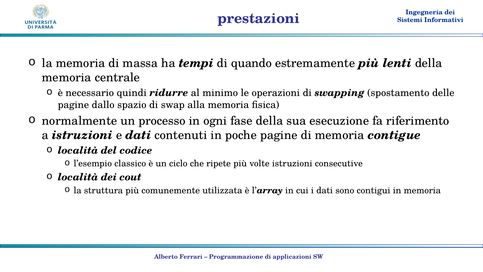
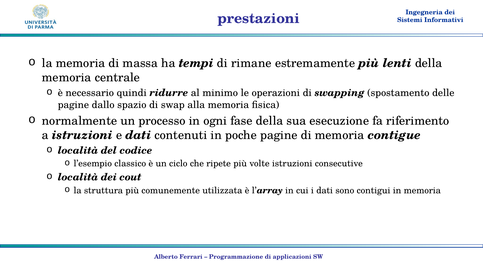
quando: quando -> rimane (251, 63)
